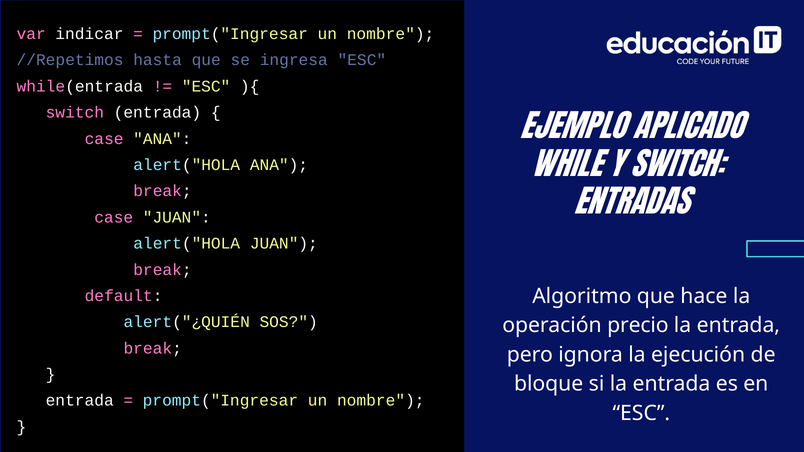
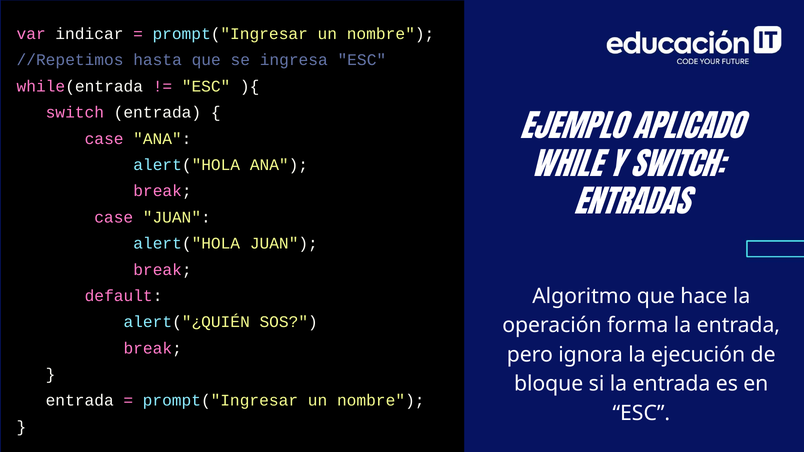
precio: precio -> forma (638, 326)
